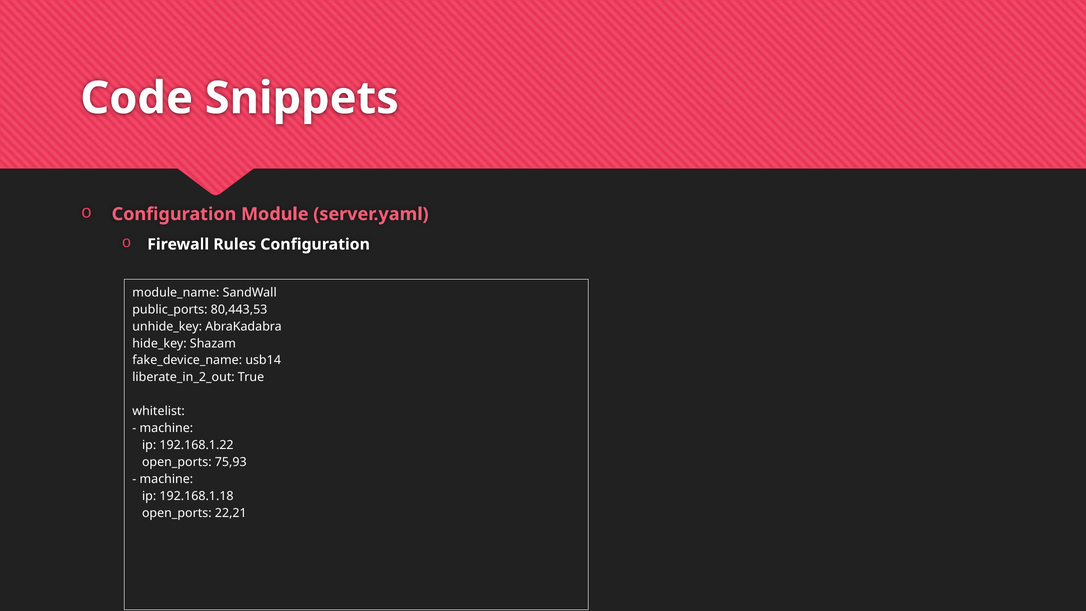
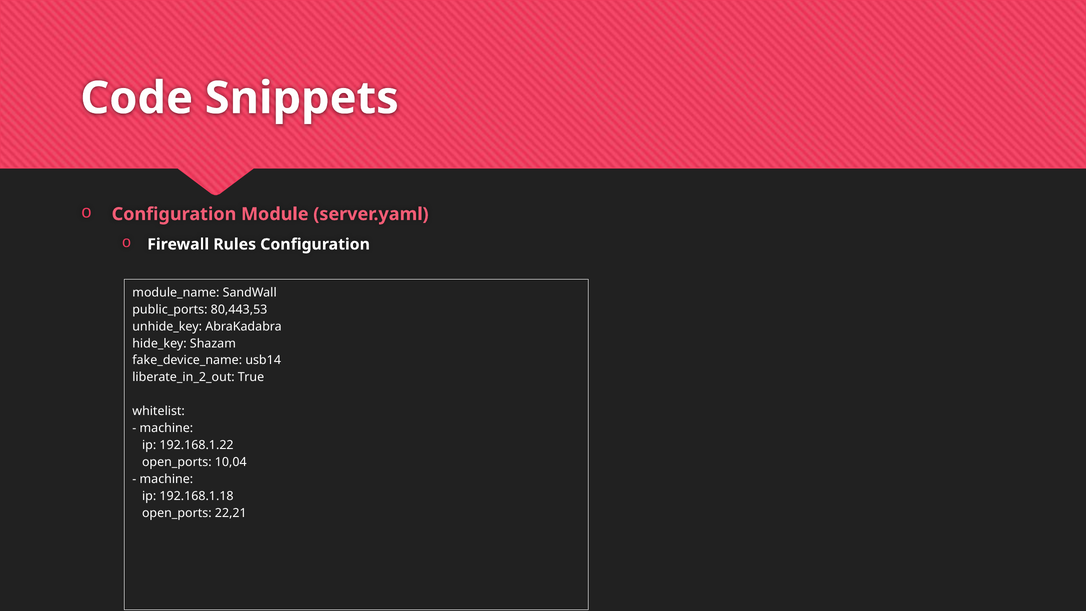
75,93: 75,93 -> 10,04 (231, 462)
